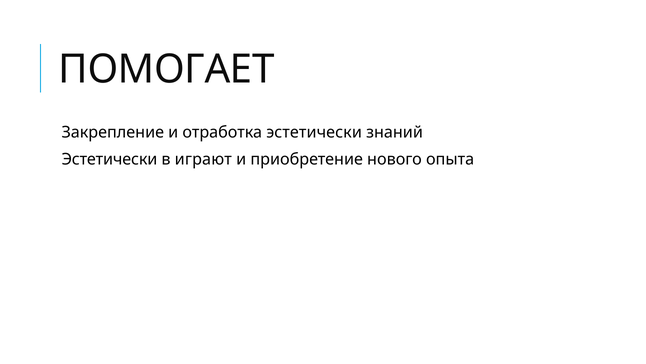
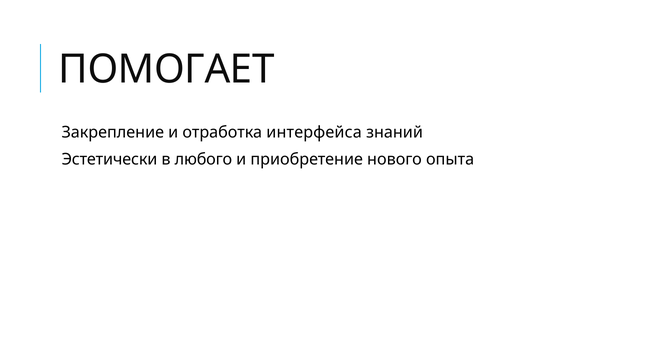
отработка эстетически: эстетически -> интерфейса (314, 132)
играют: играют -> любого (203, 159)
